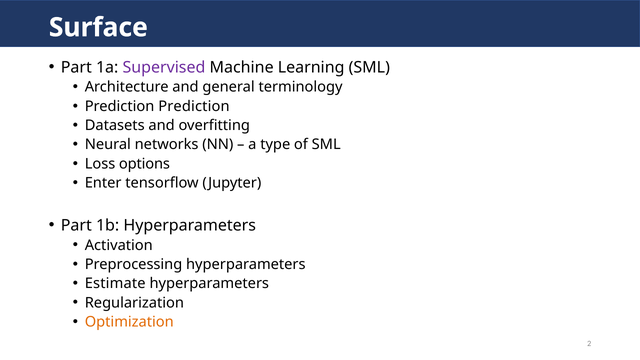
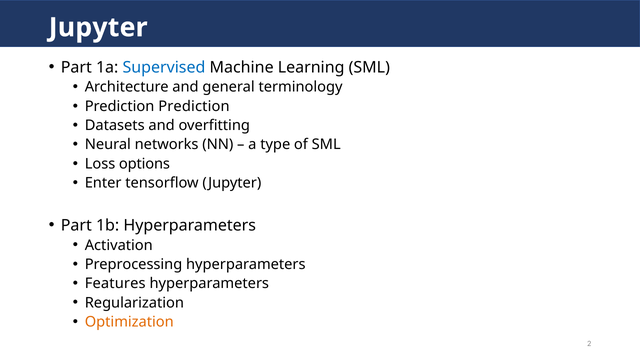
Surface: Surface -> Jupyter (98, 27)
Supervised colour: purple -> blue (164, 67)
Estimate: Estimate -> Features (115, 284)
